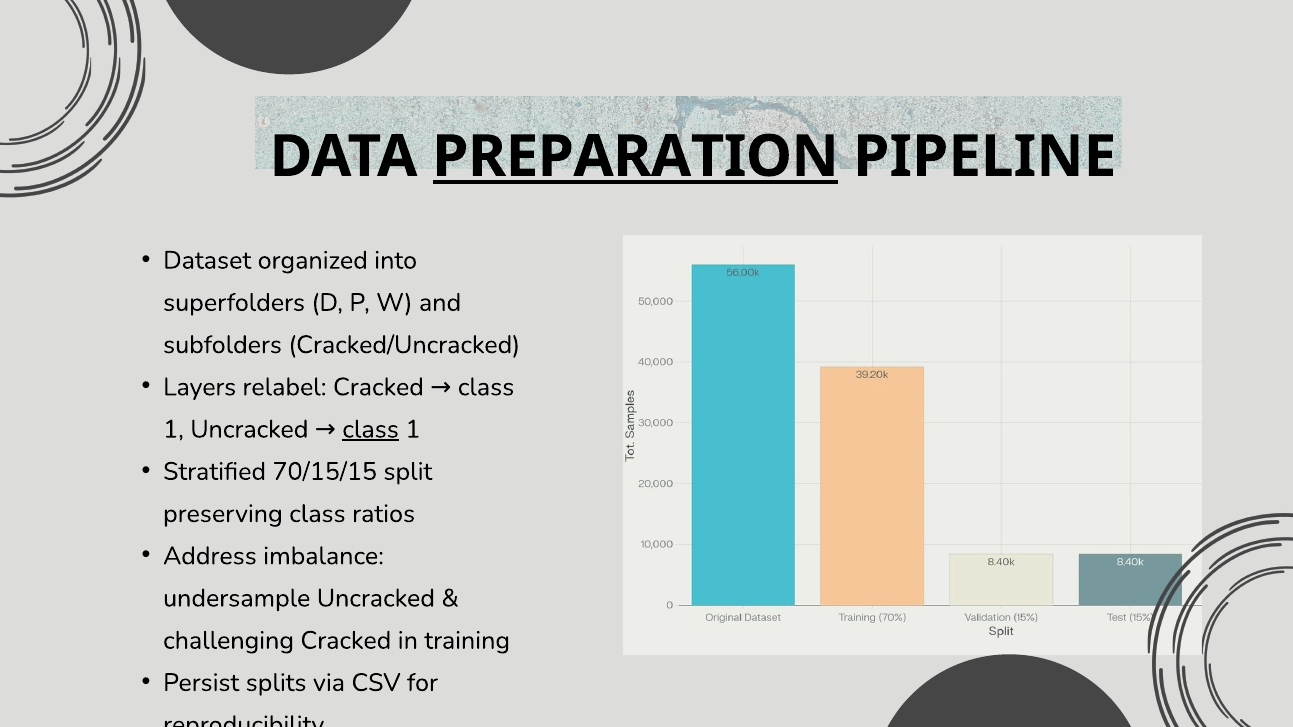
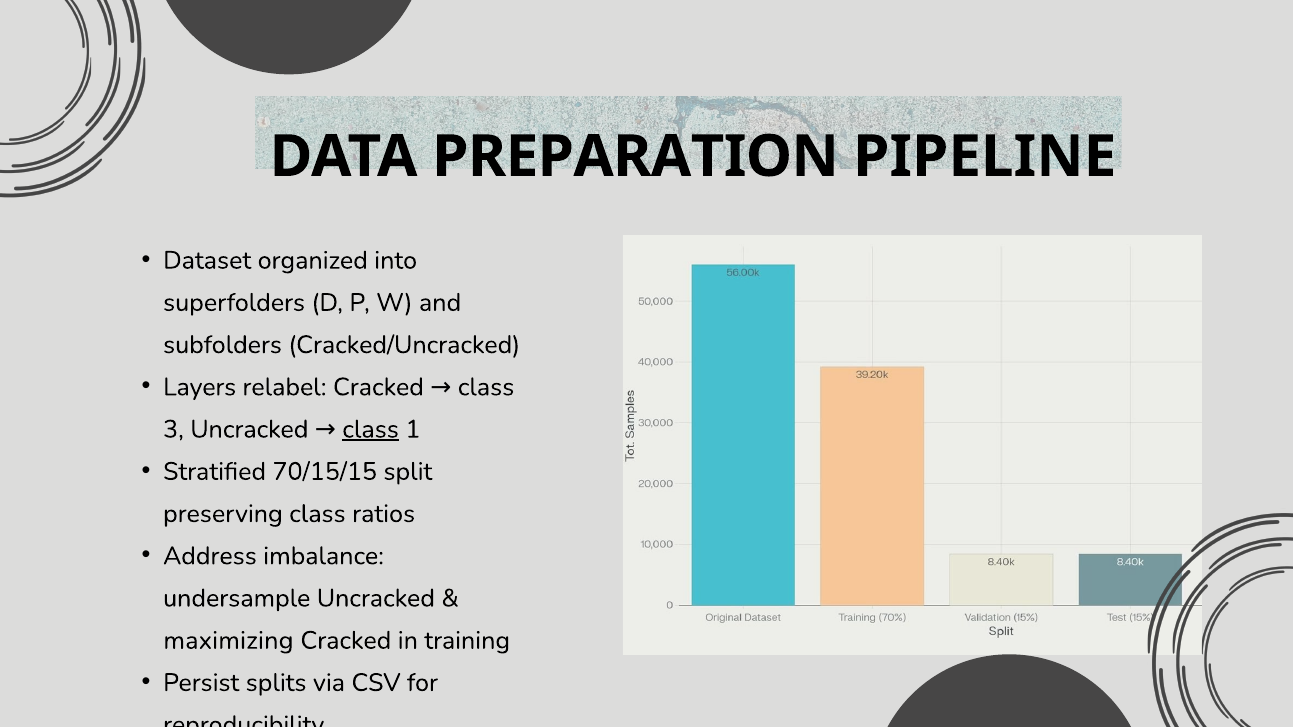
PREPARATION underline: present -> none (636, 157)
1: 1 -> 3 (173, 429)
challenging: challenging -> maximizing (228, 641)
